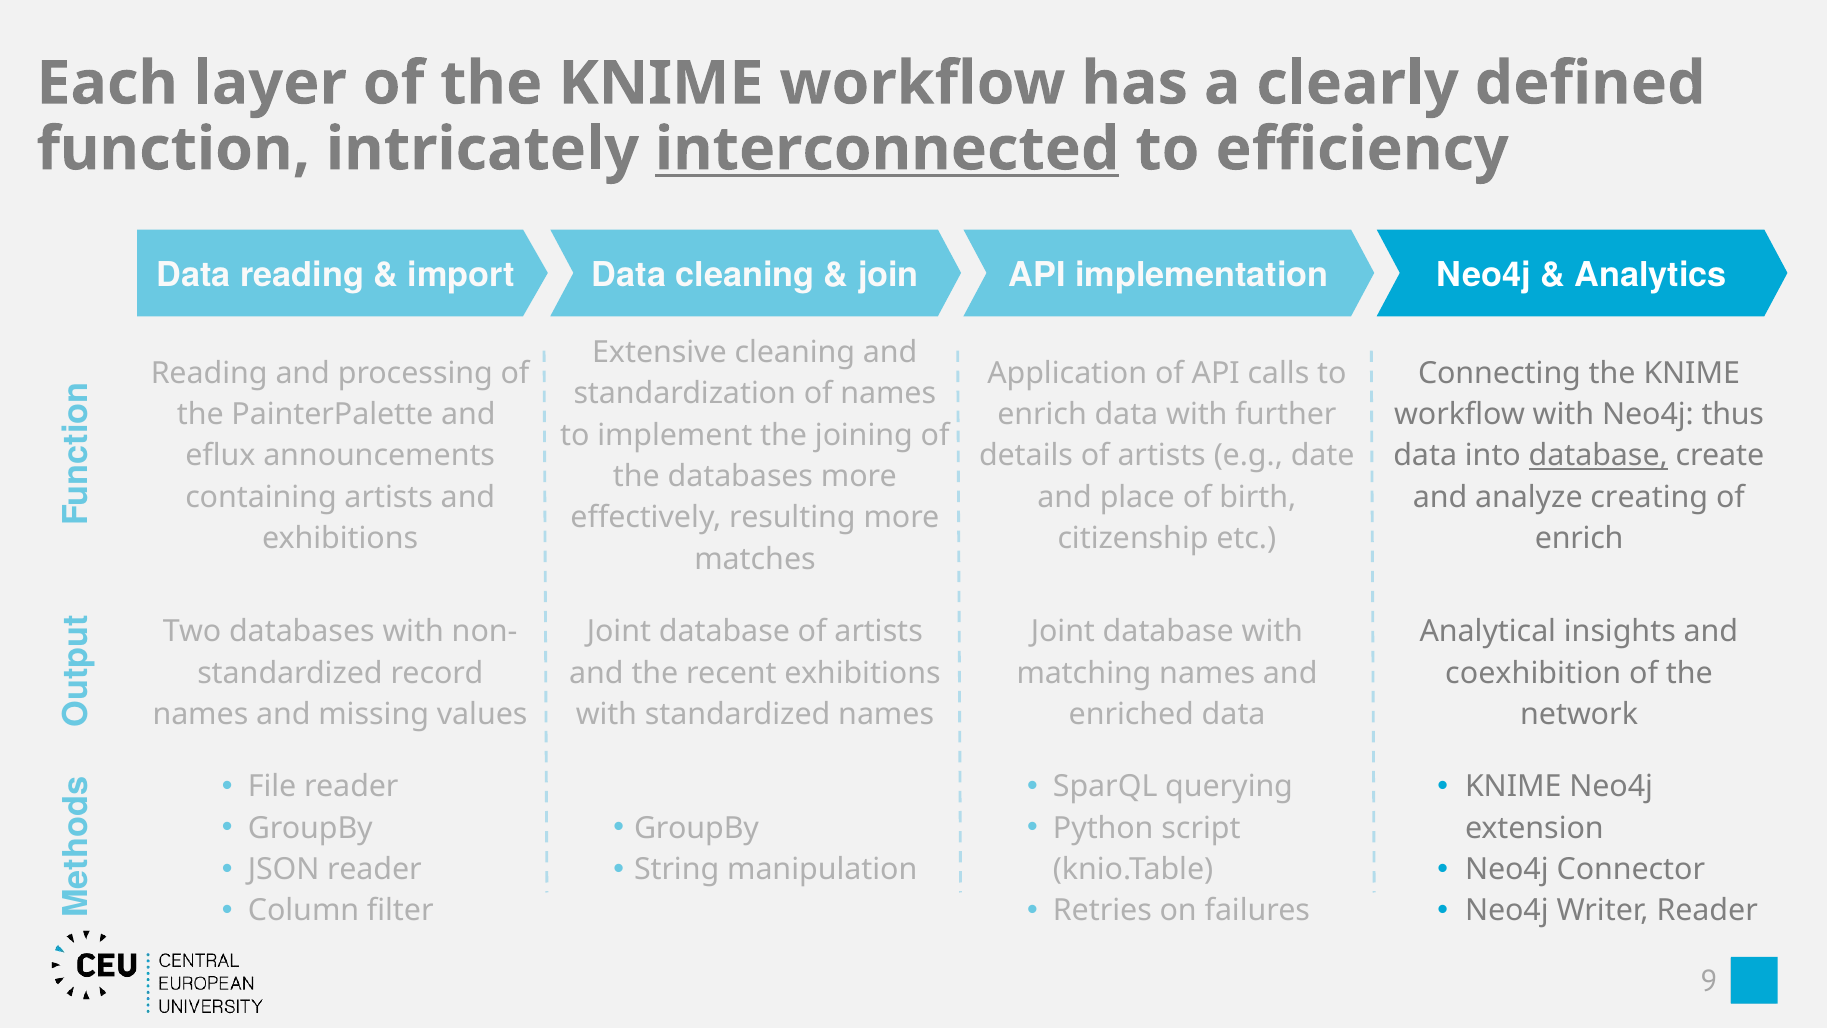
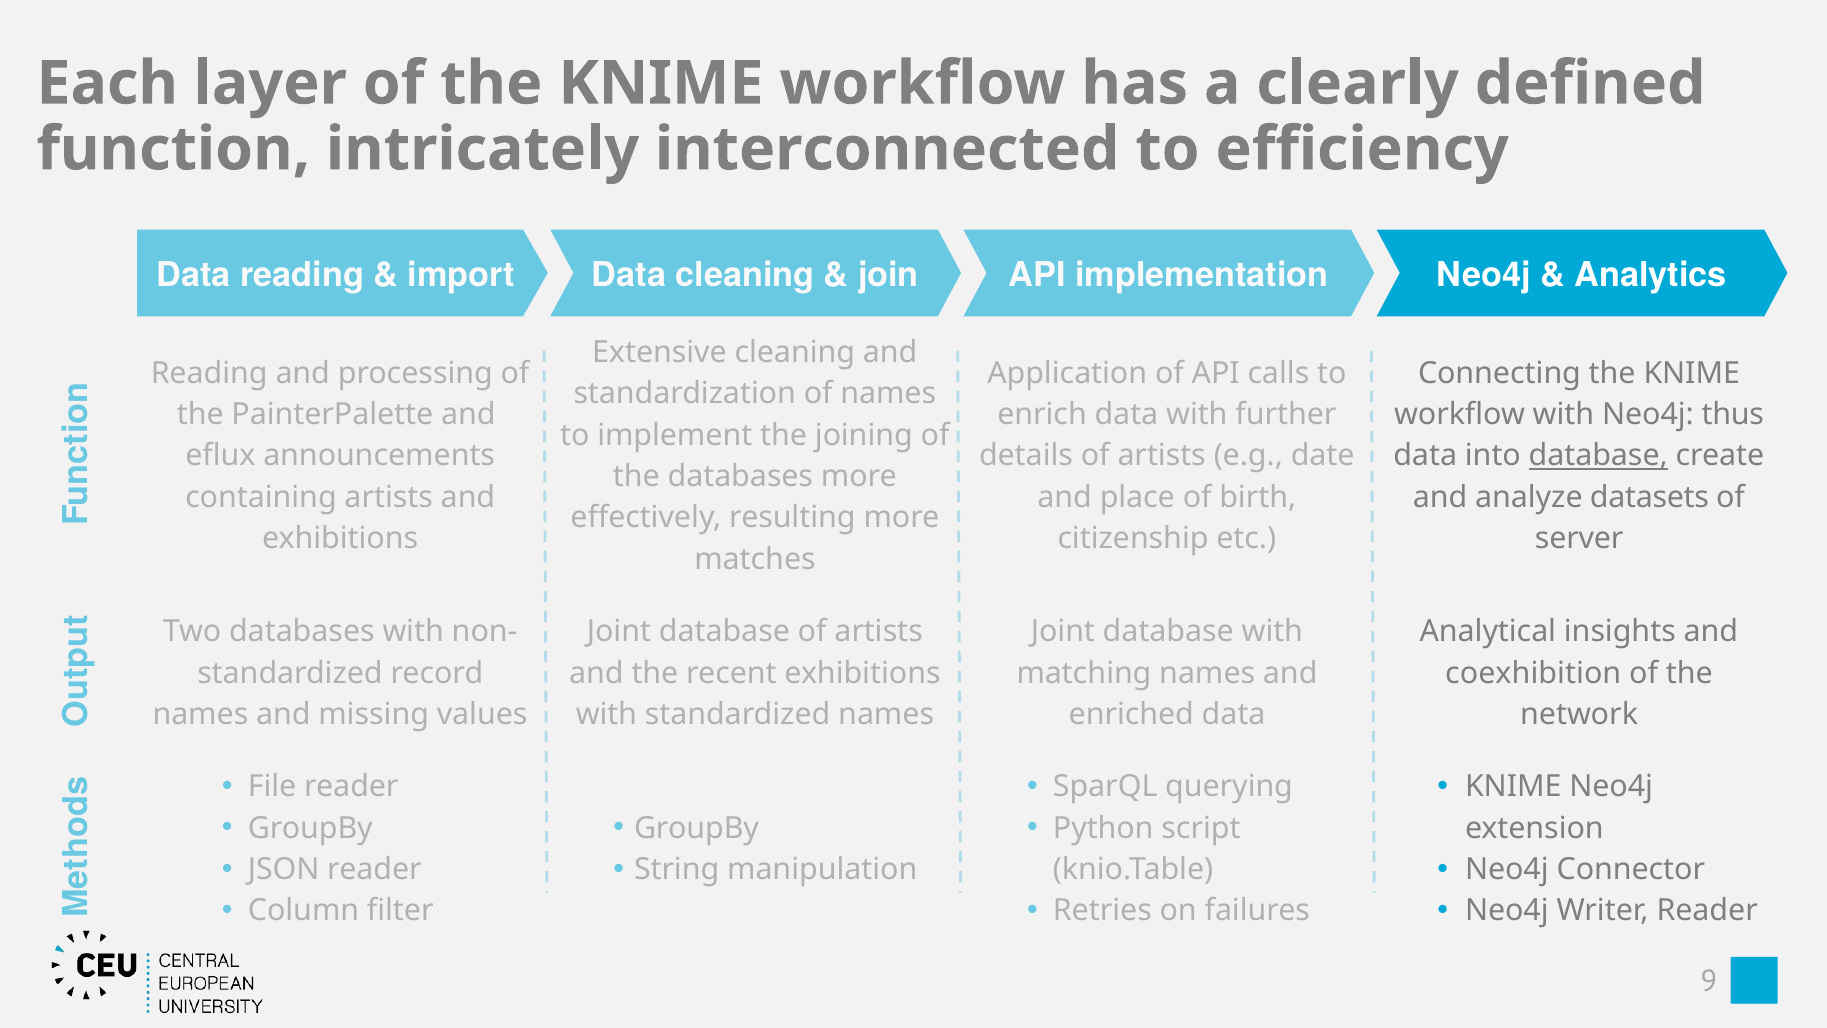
interconnected underline: present -> none (887, 149)
creating: creating -> datasets (1649, 497)
enrich: enrich -> server (1579, 538)
